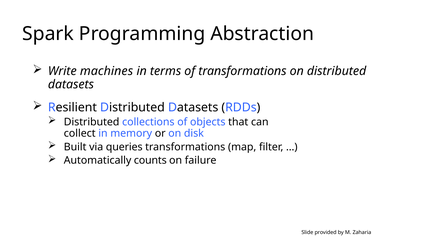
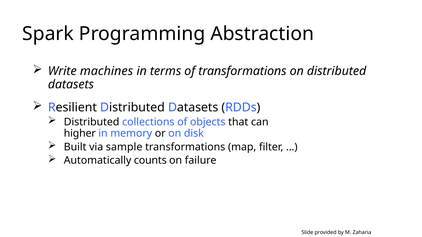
collect: collect -> higher (80, 134)
queries: queries -> sample (124, 147)
